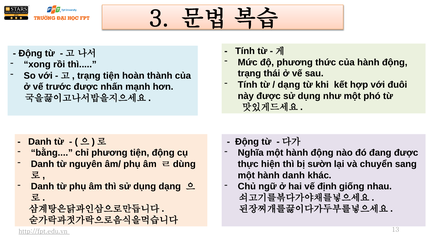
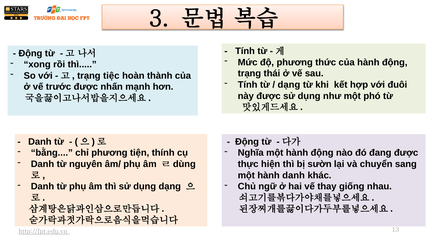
trạng tiện: tiện -> tiệc (111, 76)
tiện động: động -> thính (163, 153)
định: định -> thay (327, 186)
